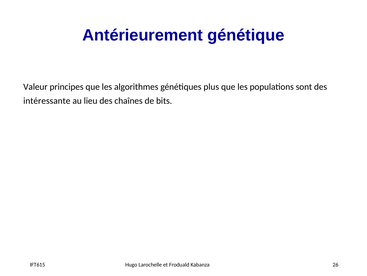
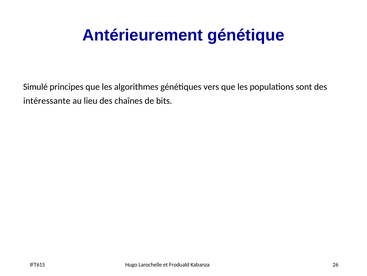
Valeur: Valeur -> Simulé (35, 87)
plus: plus -> vers (211, 87)
